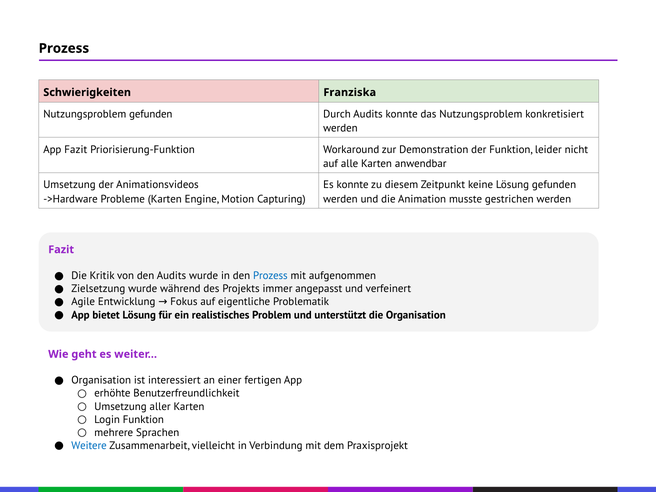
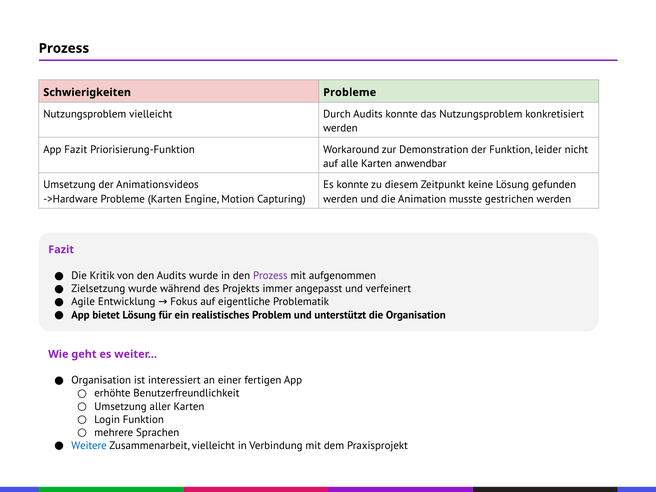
Schwierigkeiten Franziska: Franziska -> Probleme (350, 92)
Nutzungsproblem gefunden: gefunden -> vielleicht (151, 114)
Prozess colour: blue -> purple (270, 276)
